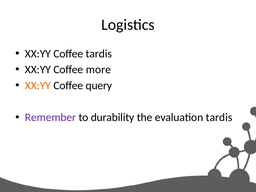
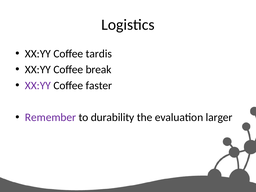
more: more -> break (99, 70)
XX:YY colour: orange -> purple (38, 86)
query: query -> faster (99, 86)
evaluation tardis: tardis -> larger (219, 117)
